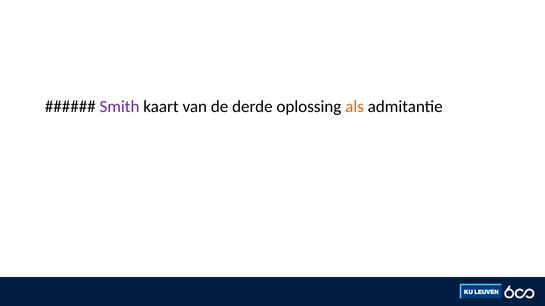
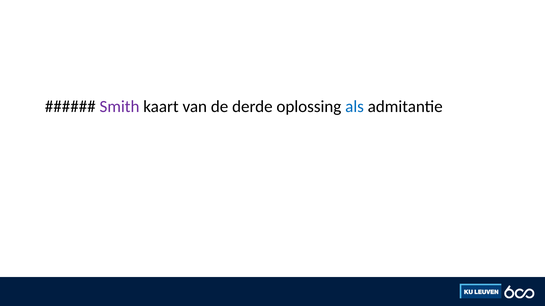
als colour: orange -> blue (355, 107)
